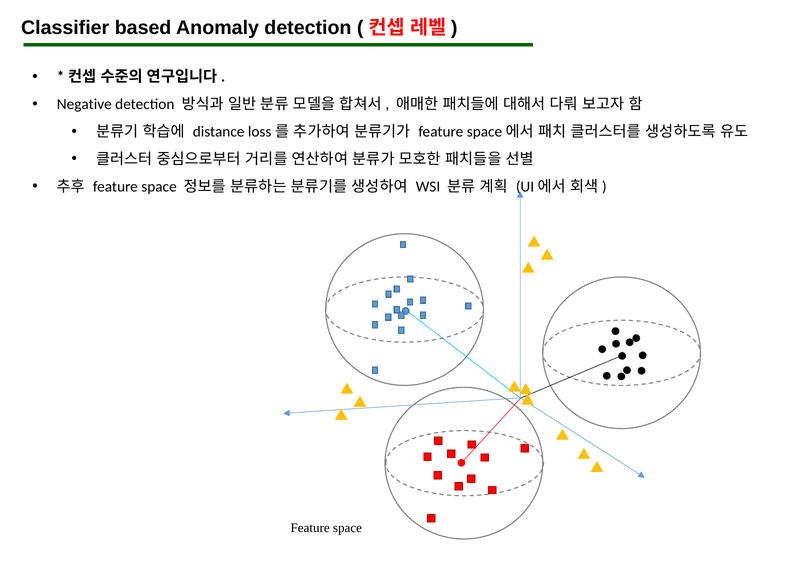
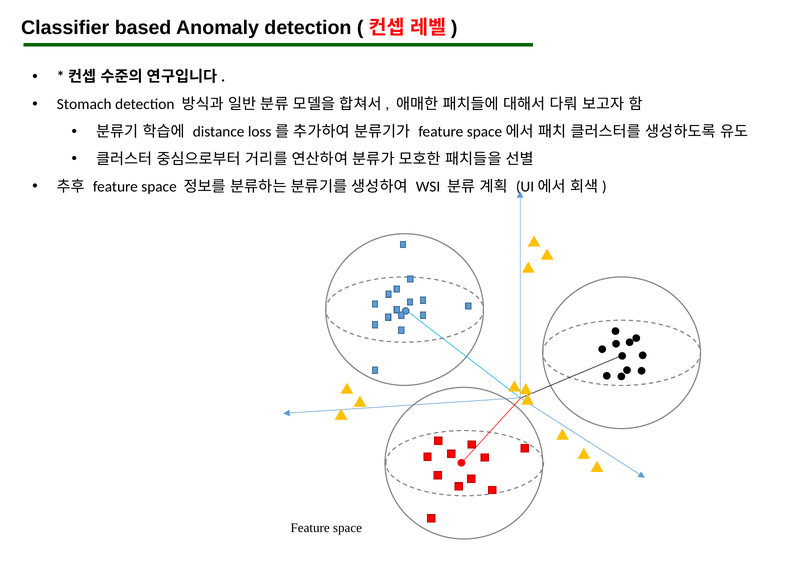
Negative: Negative -> Stomach (84, 104)
